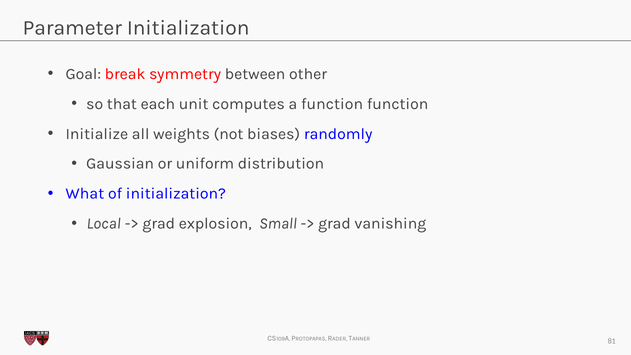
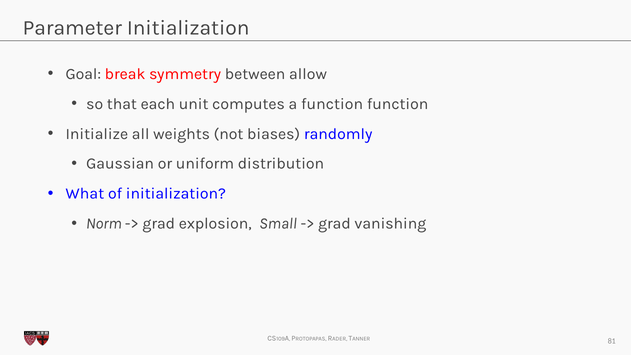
other: other -> allow (308, 74)
Local: Local -> Norm (104, 224)
